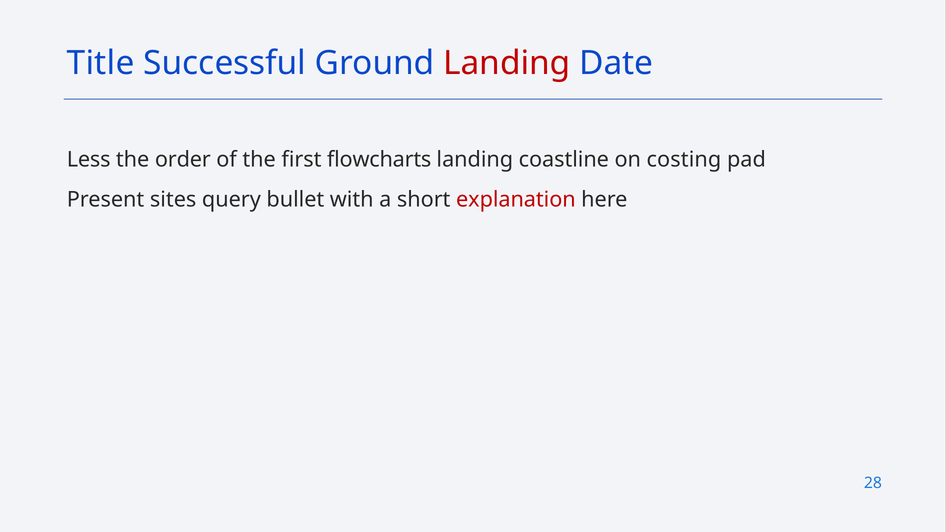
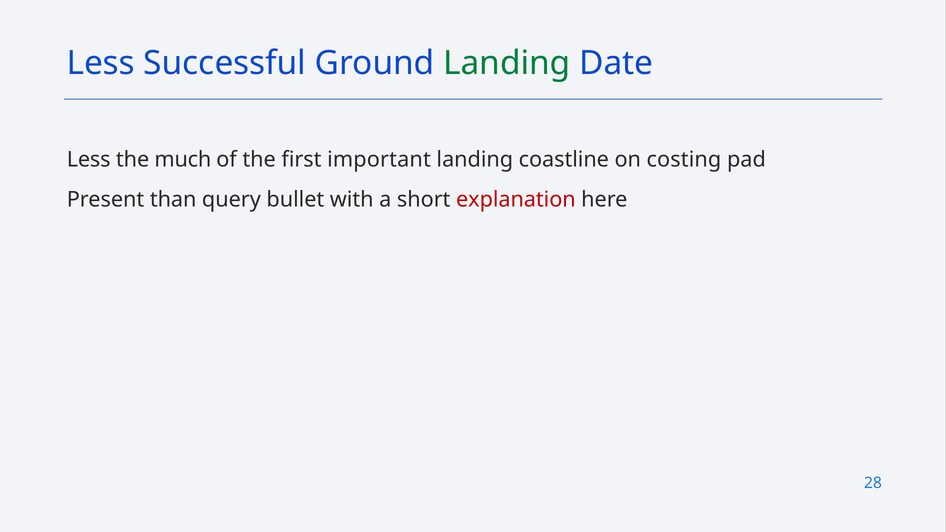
Title: Title -> Less (101, 63)
Landing colour: red -> green (507, 63)
order: order -> much (183, 160)
flowcharts: flowcharts -> important (379, 160)
sites: sites -> than (173, 199)
